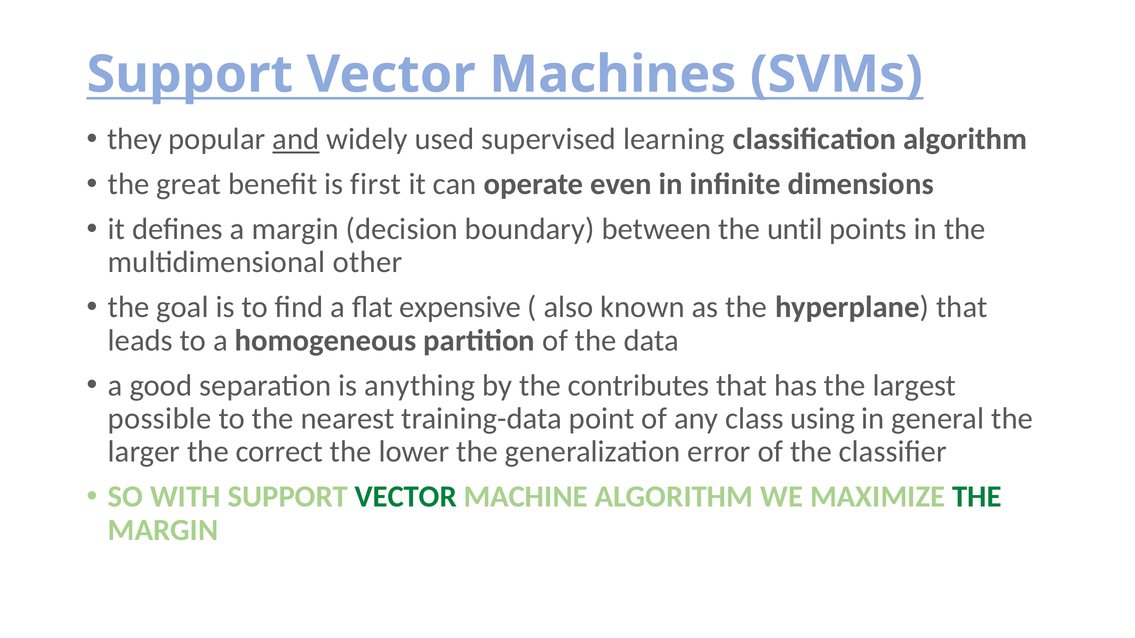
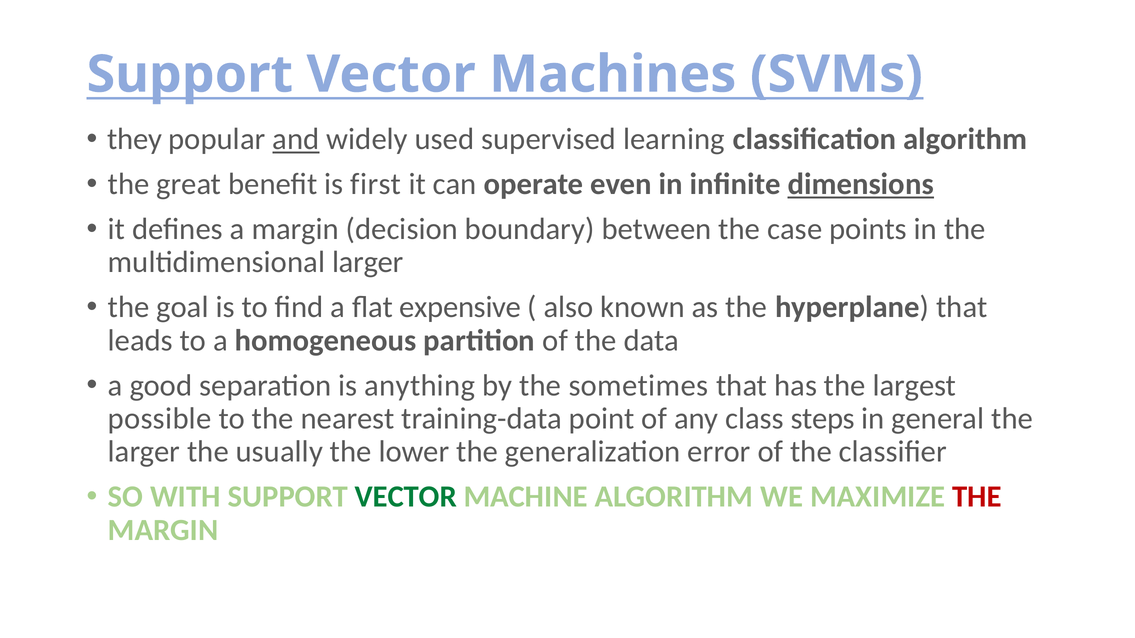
dimensions underline: none -> present (861, 184)
until: until -> case (795, 229)
multidimensional other: other -> larger (368, 263)
contributes: contributes -> sometimes (638, 386)
using: using -> steps (823, 419)
correct: correct -> usually (279, 452)
THE colour: green -> red (977, 497)
